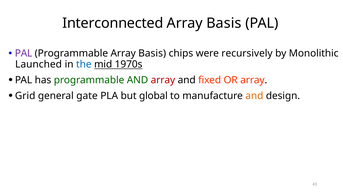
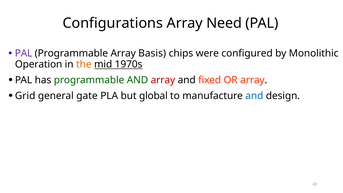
Interconnected: Interconnected -> Configurations (113, 23)
Basis: Basis -> Need (224, 23)
recursively: recursively -> configured (247, 53)
Launched: Launched -> Operation (39, 64)
the colour: blue -> orange (84, 64)
and colour: orange -> blue (254, 96)
